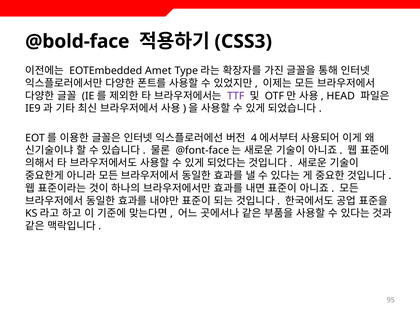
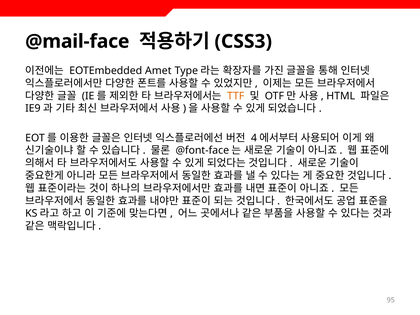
@bold-face: @bold-face -> @mail-face (77, 41)
TTF colour: purple -> orange (236, 96)
HEAD: HEAD -> HTML (341, 96)
